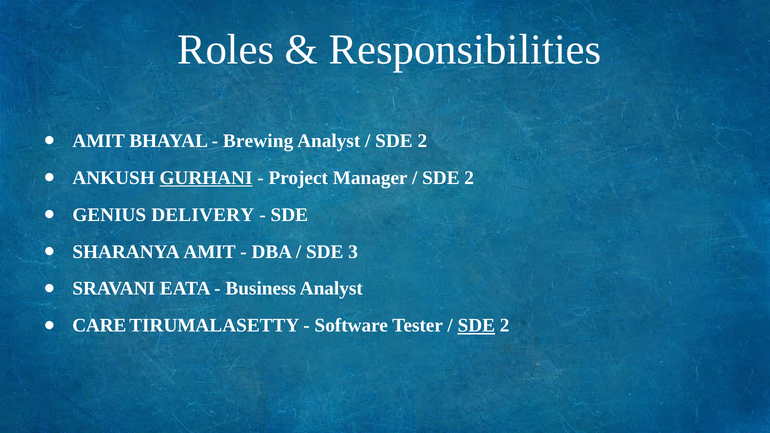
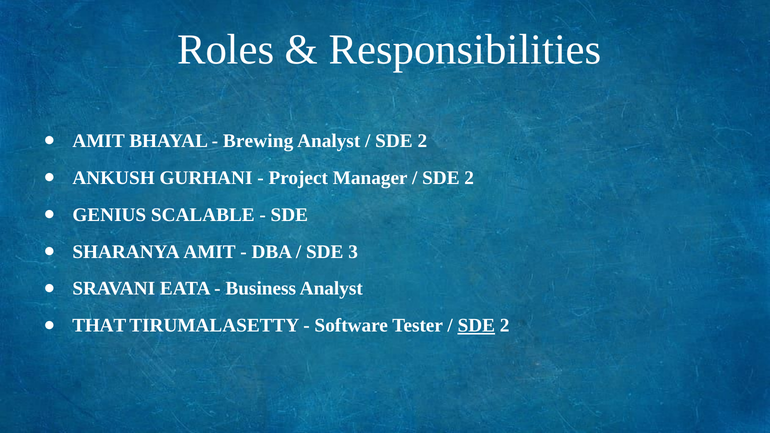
GURHANI underline: present -> none (206, 178)
DELIVERY: DELIVERY -> SCALABLE (203, 215)
CARE: CARE -> THAT (99, 326)
